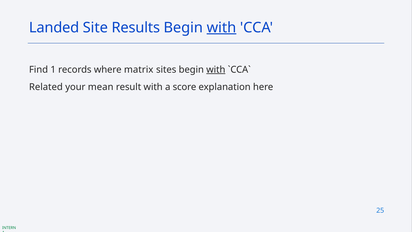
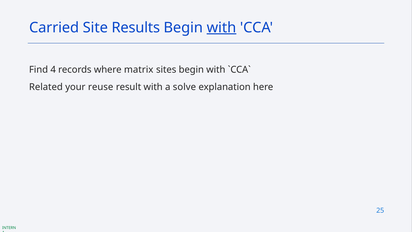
Landed: Landed -> Carried (54, 28)
1: 1 -> 4 (53, 70)
with underline: present -> none (216, 70)
mean: mean -> reuse (101, 87)
score: score -> solve (184, 87)
